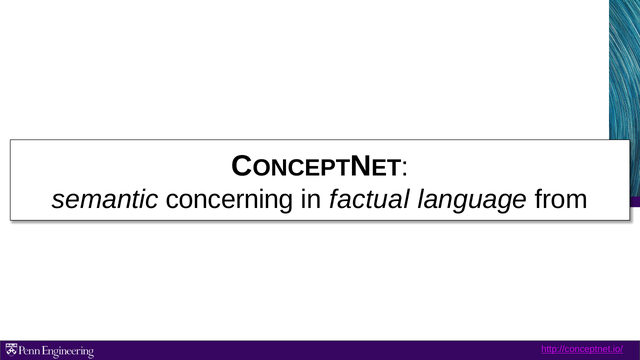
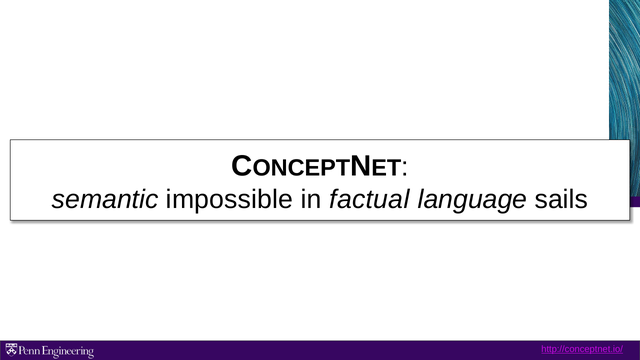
concerning: concerning -> impossible (230, 199)
from: from -> sails (561, 199)
